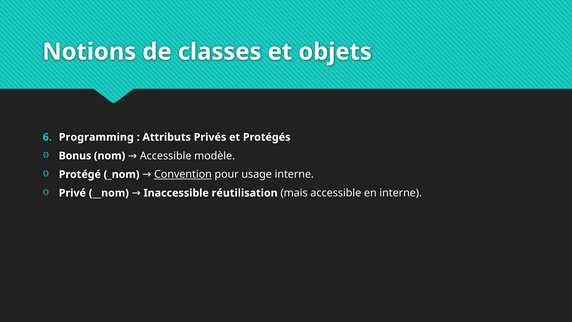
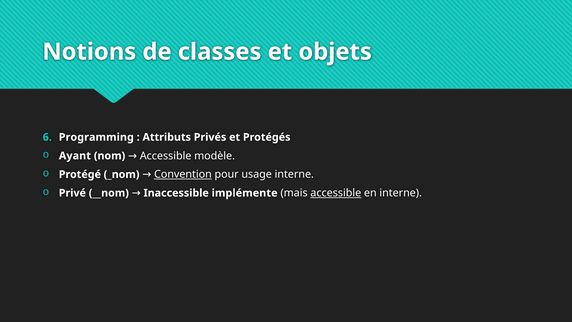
Bonus: Bonus -> Ayant (75, 156)
réutilisation: réutilisation -> implémente (245, 193)
accessible underline: none -> present (336, 193)
